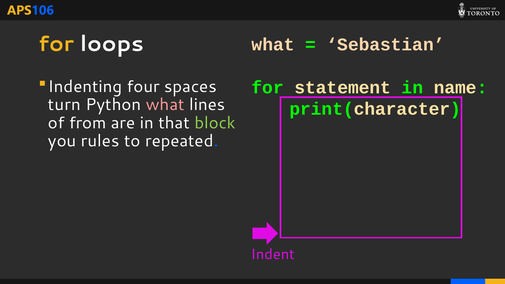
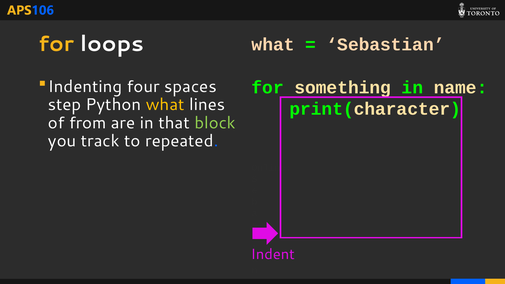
statement: statement -> something (343, 88)
turn: turn -> step (65, 105)
what colour: pink -> yellow (165, 105)
rules: rules -> track (100, 141)
